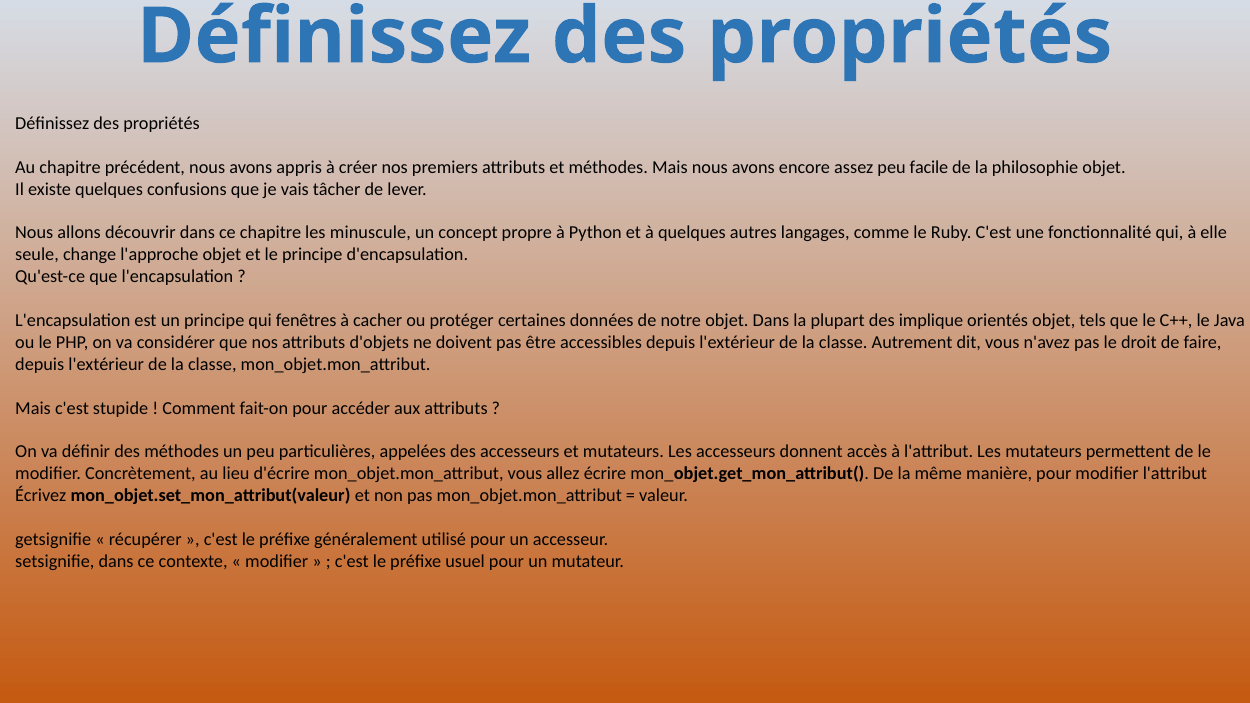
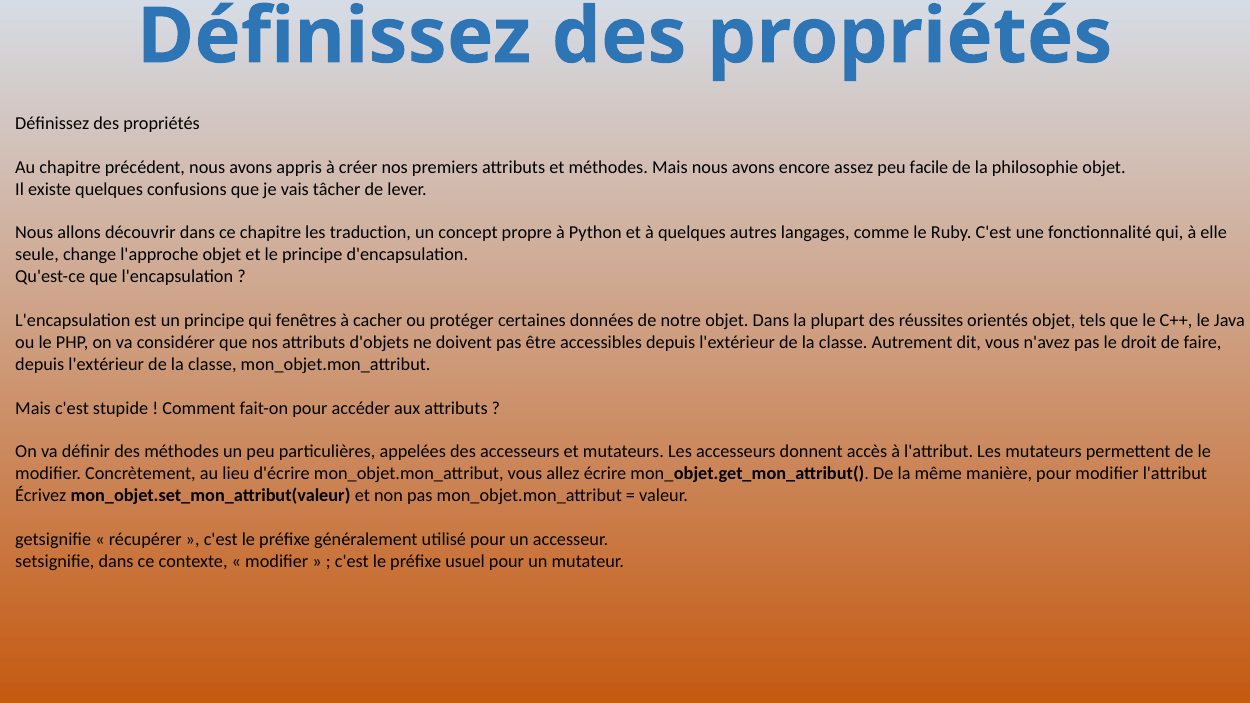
minuscule: minuscule -> traduction (370, 233)
implique: implique -> réussites (931, 321)
